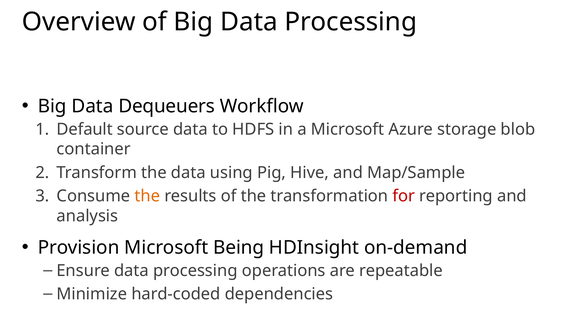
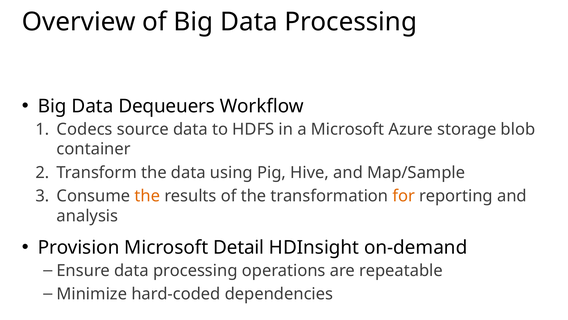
Default: Default -> Codecs (85, 129)
for colour: red -> orange (404, 196)
Being: Being -> Detail (239, 247)
